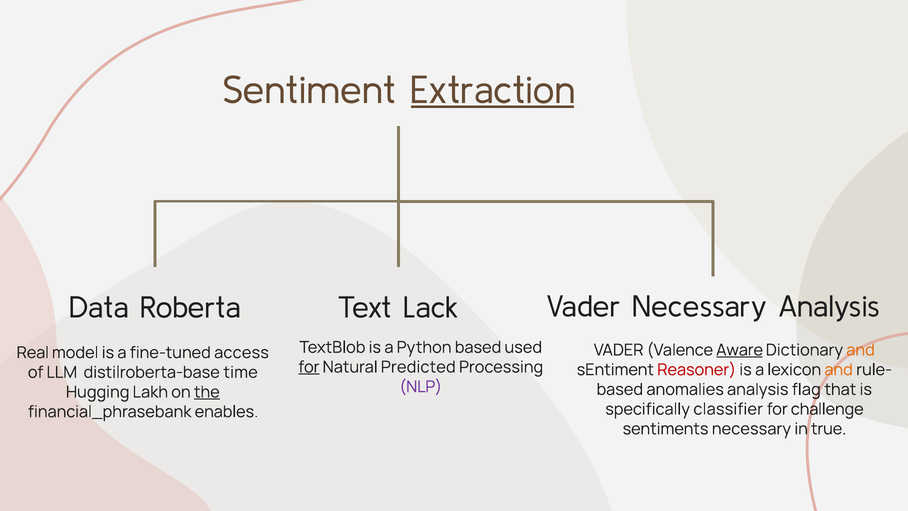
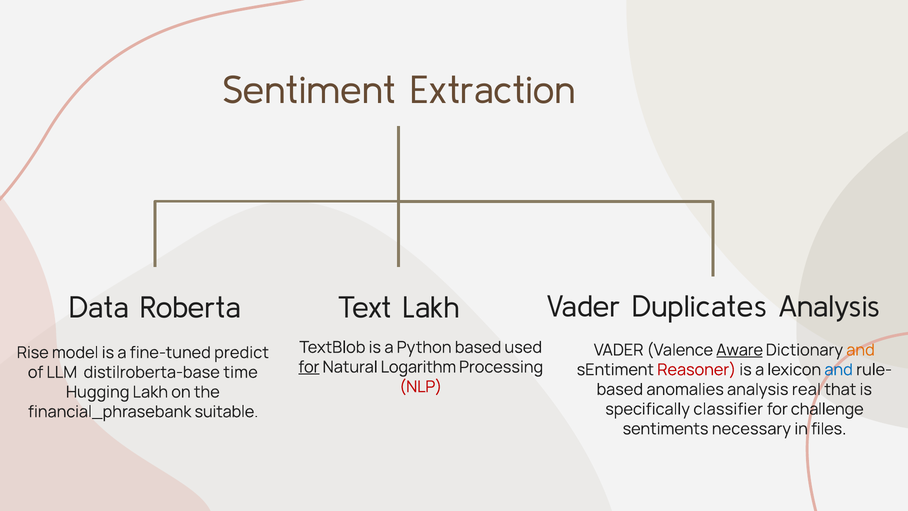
Extraction underline: present -> none (493, 90)
Vader Necessary: Necessary -> Duplicates (700, 307)
Text Lack: Lack -> Lakh (431, 308)
Real: Real -> Rise (33, 353)
access: access -> predict (242, 353)
Predicted: Predicted -> Logarithm (418, 367)
and colour: orange -> blue (839, 370)
NLP colour: purple -> red (421, 387)
flag: flag -> real (806, 389)
the underline: present -> none (207, 392)
enables: enables -> suitable (226, 412)
true: true -> files (829, 429)
